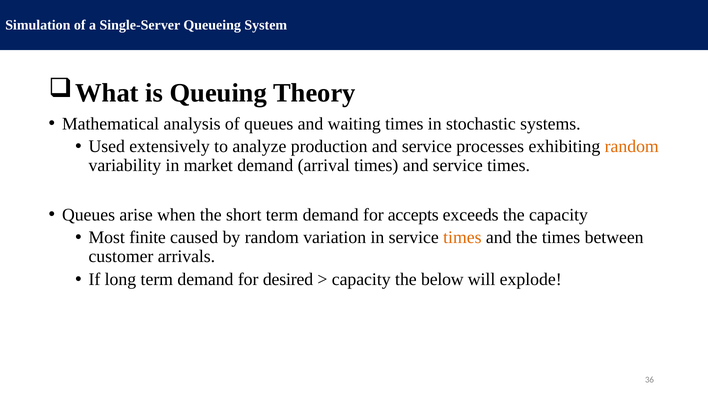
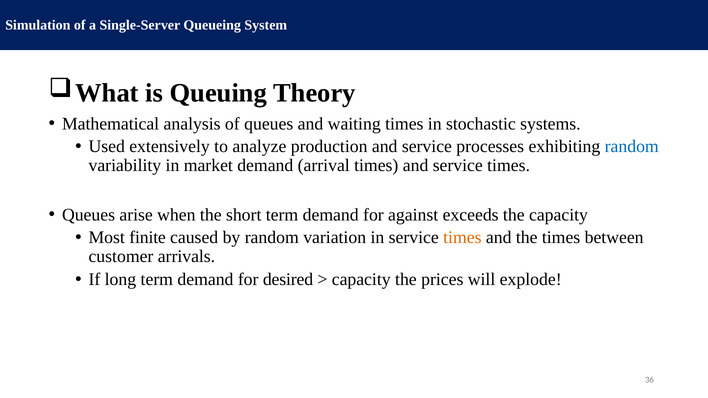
random colour: orange -> blue (632, 147)
accepts: accepts -> against (413, 215)
below: below -> prices (442, 280)
